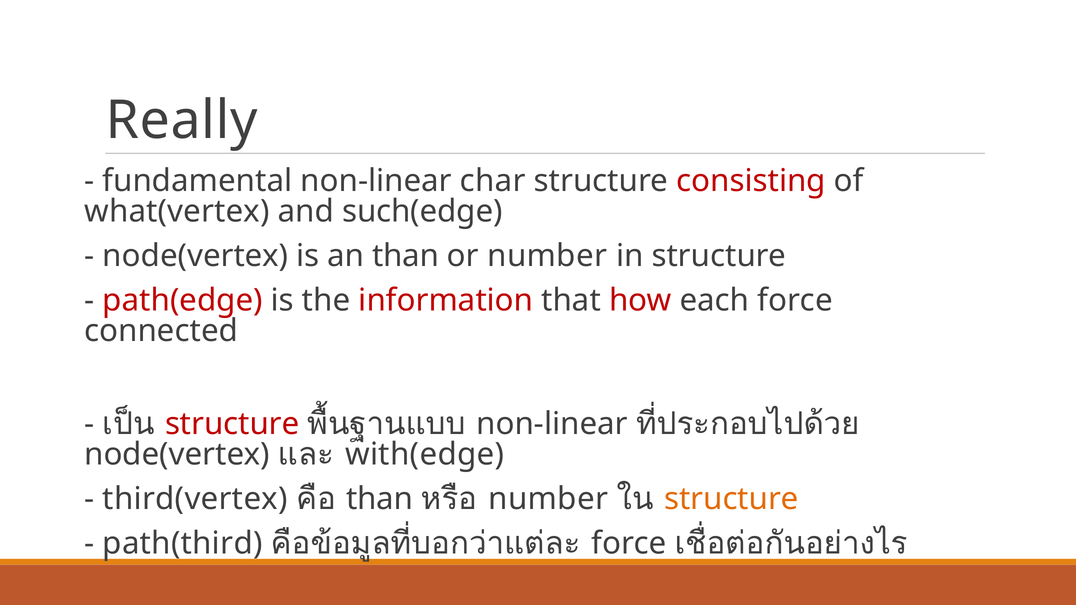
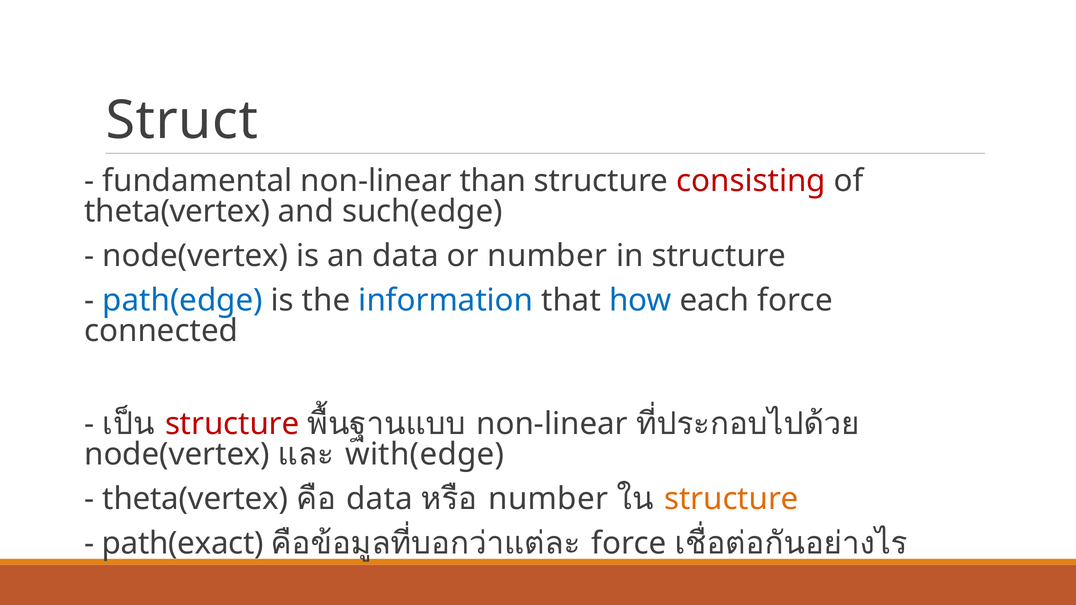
Really: Really -> Struct (182, 121)
char: char -> than (493, 181)
what(vertex: what(vertex -> theta(vertex (177, 212)
an than: than -> data (406, 256)
path(edge colour: red -> blue (183, 301)
information colour: red -> blue (446, 301)
how colour: red -> blue (640, 301)
third(vertex: third(vertex -> theta(vertex (195, 499)
than: than -> data (380, 499)
path(third: path(third -> path(exact (183, 544)
